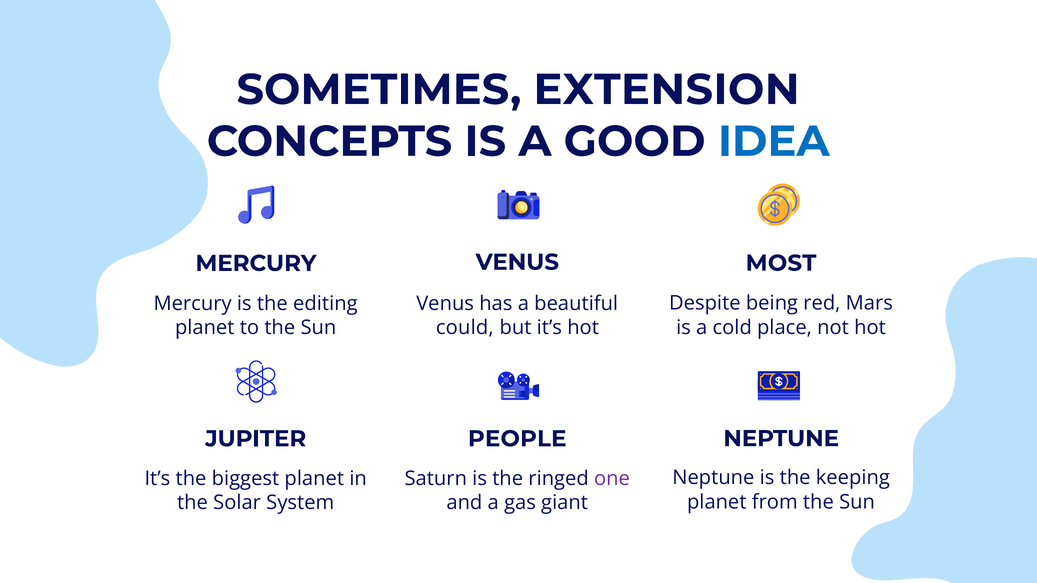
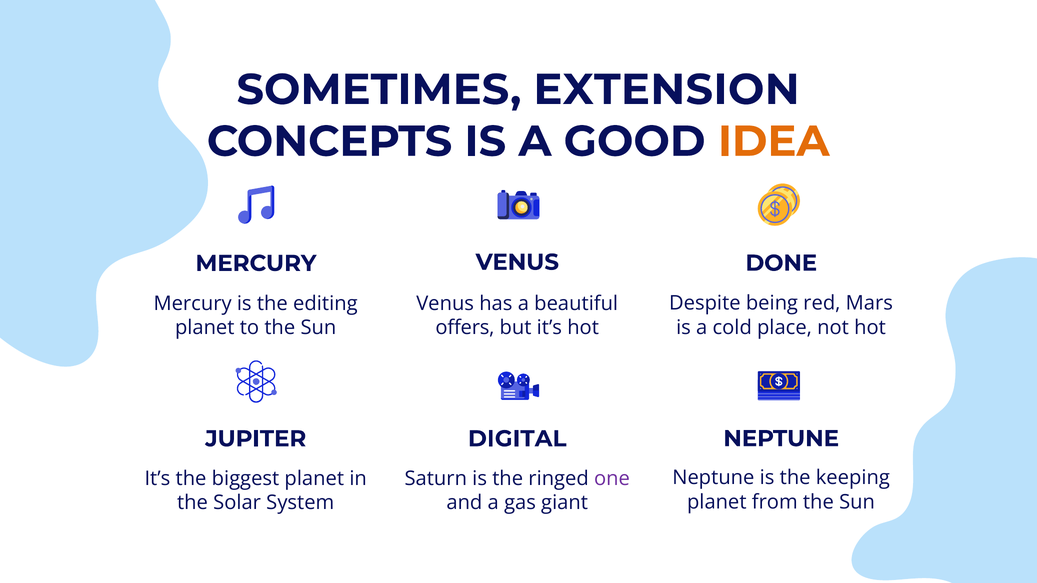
IDEA colour: blue -> orange (774, 142)
MOST: MOST -> DONE (781, 263)
could: could -> offers (465, 328)
PEOPLE: PEOPLE -> DIGITAL (517, 439)
